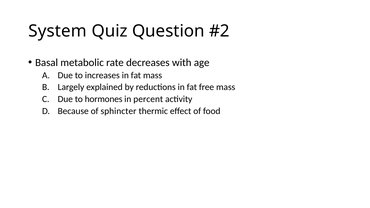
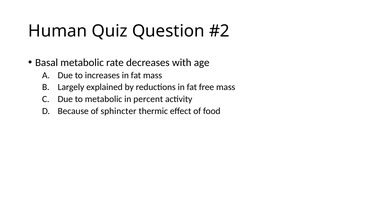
System: System -> Human (58, 31)
to hormones: hormones -> metabolic (104, 99)
